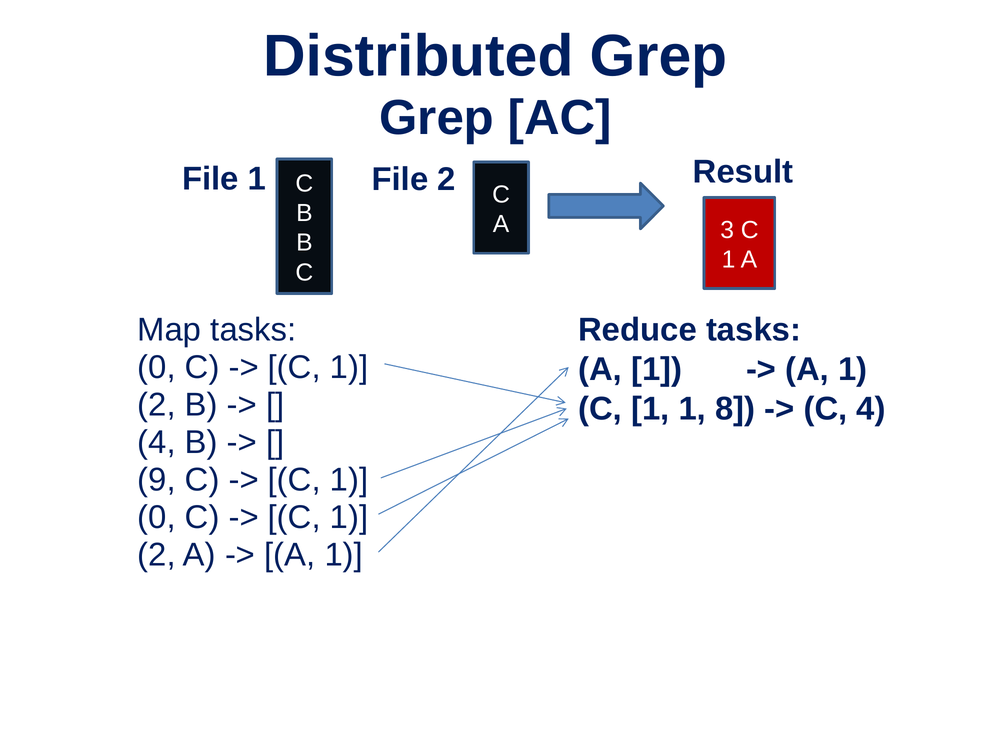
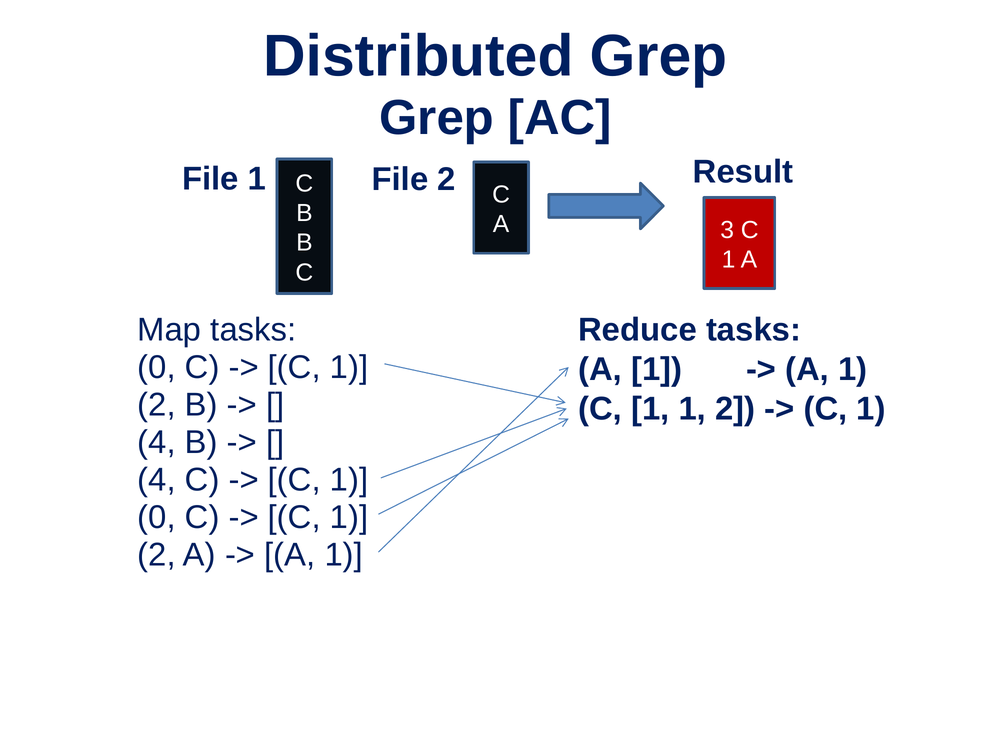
1 1 8: 8 -> 2 (735, 409)
4: 4 -> 1 (871, 409)
9: 9 -> 4 (157, 480)
